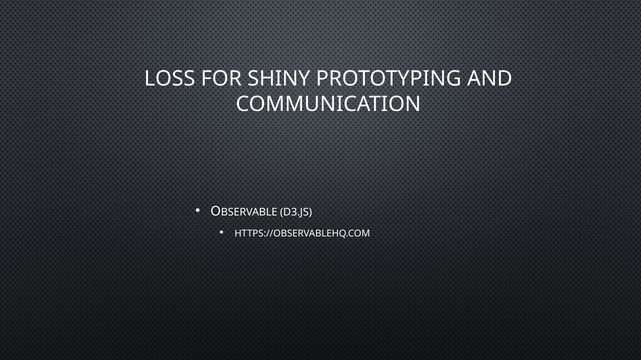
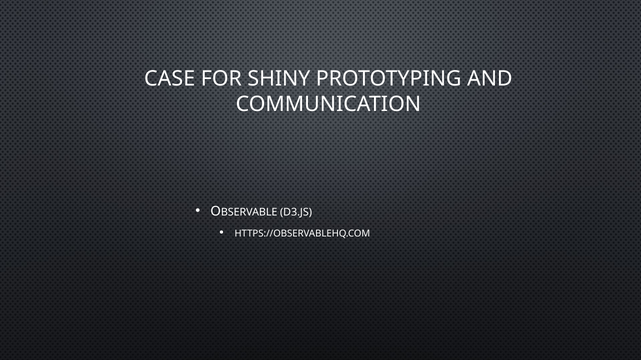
LOSS: LOSS -> CASE (170, 79)
